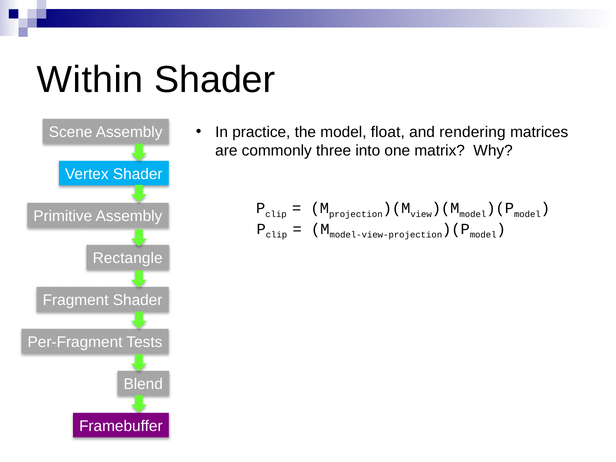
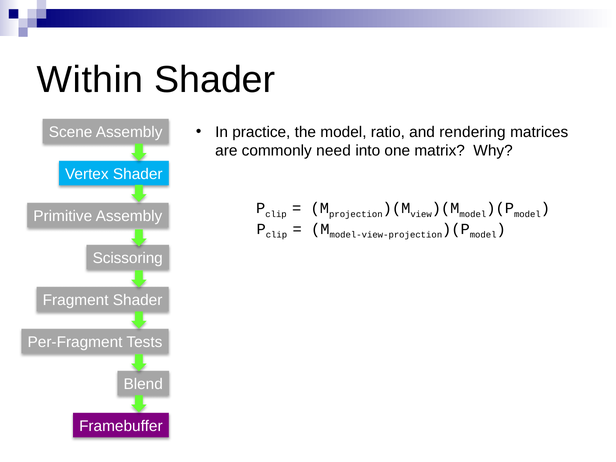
float: float -> ratio (388, 132)
three: three -> need (334, 151)
Rectangle: Rectangle -> Scissoring (128, 258)
